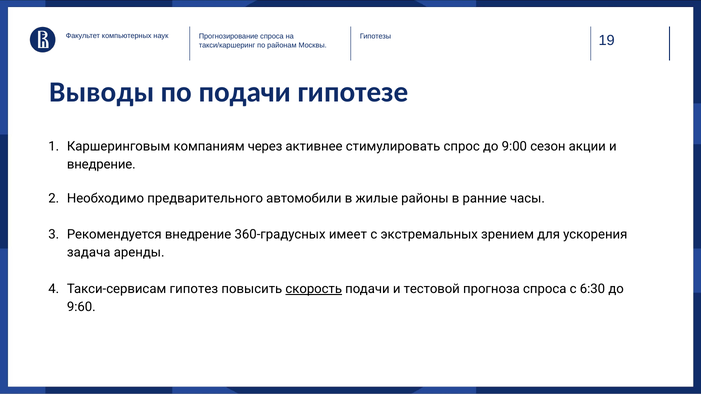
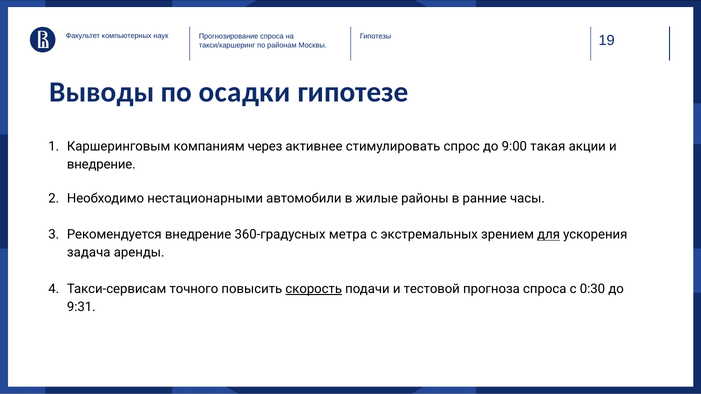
по подачи: подачи -> осадки (245, 92)
сезон: сезон -> такая (548, 146)
предварительного: предварительного -> нестационарными (205, 198)
имеет: имеет -> метра (348, 235)
для underline: none -> present (549, 235)
гипотез: гипотез -> точного (194, 289)
6:30: 6:30 -> 0:30 (592, 289)
9:60: 9:60 -> 9:31 (81, 307)
